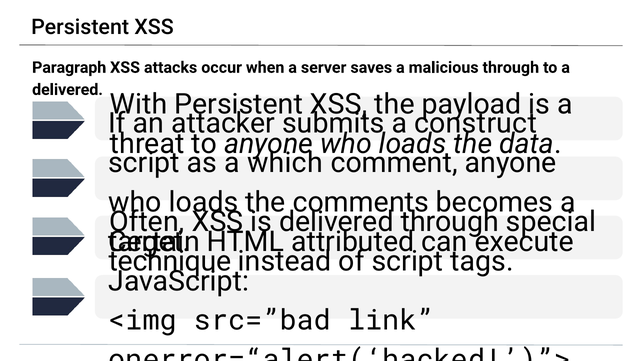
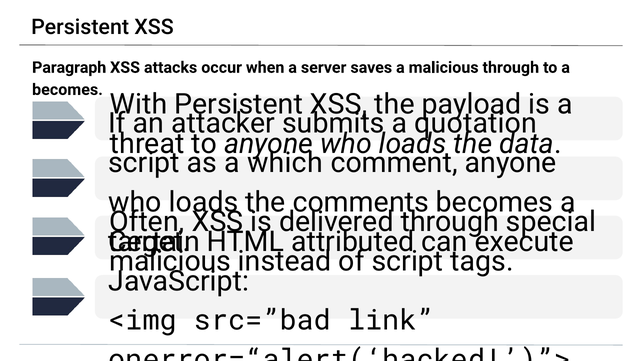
delivered: delivered -> becomes (67, 90)
construct: construct -> quotation (476, 124)
technique: technique -> malicious (170, 262)
